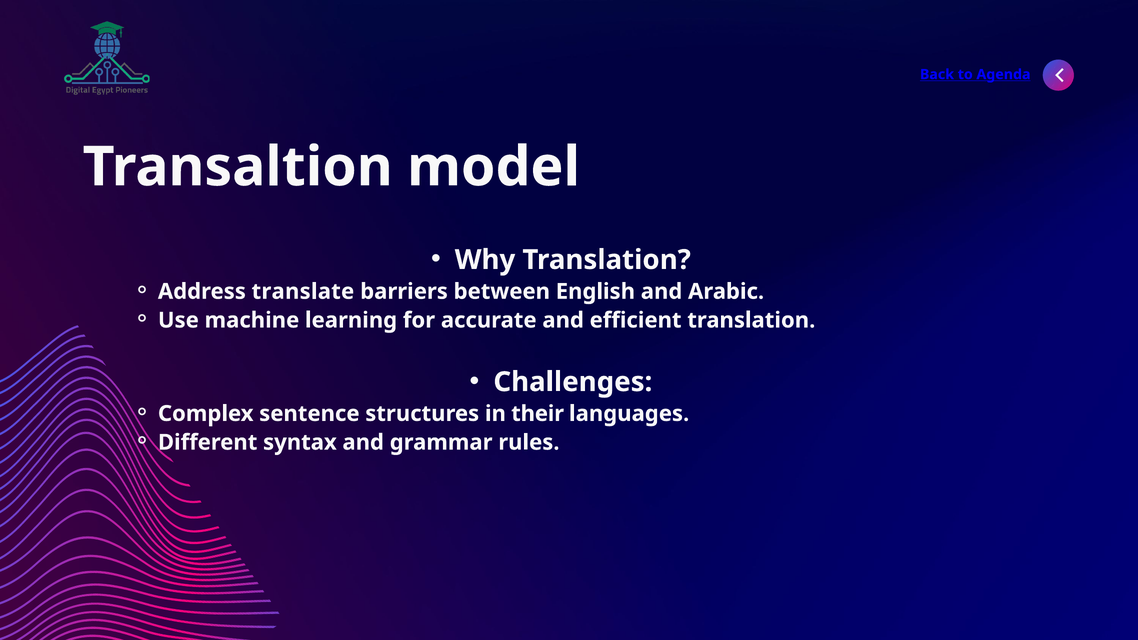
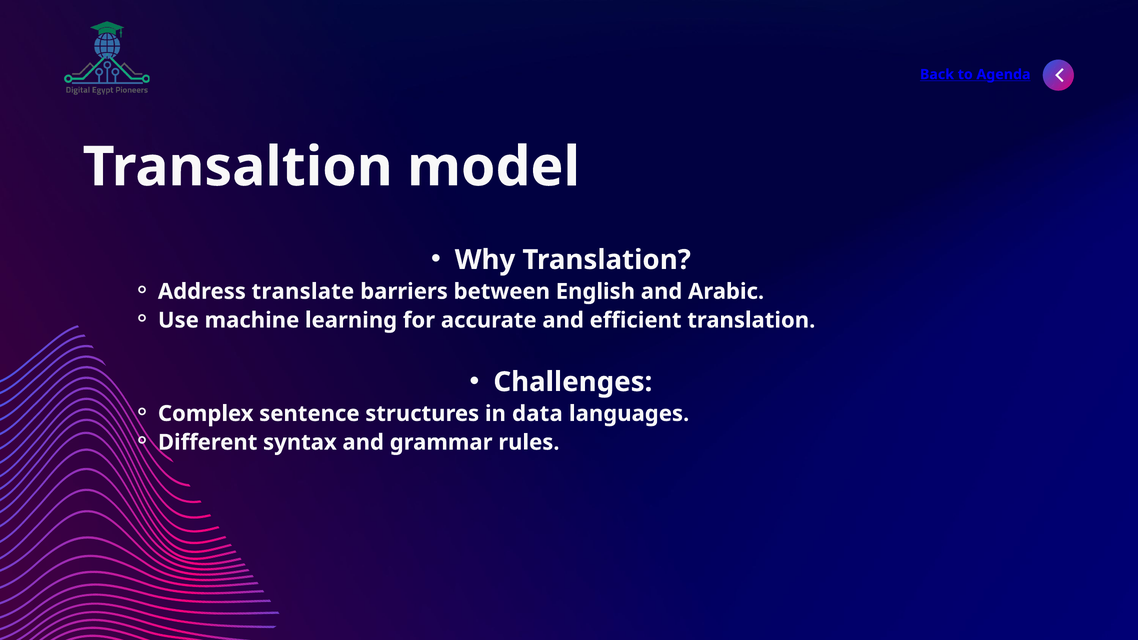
their: their -> data (537, 414)
